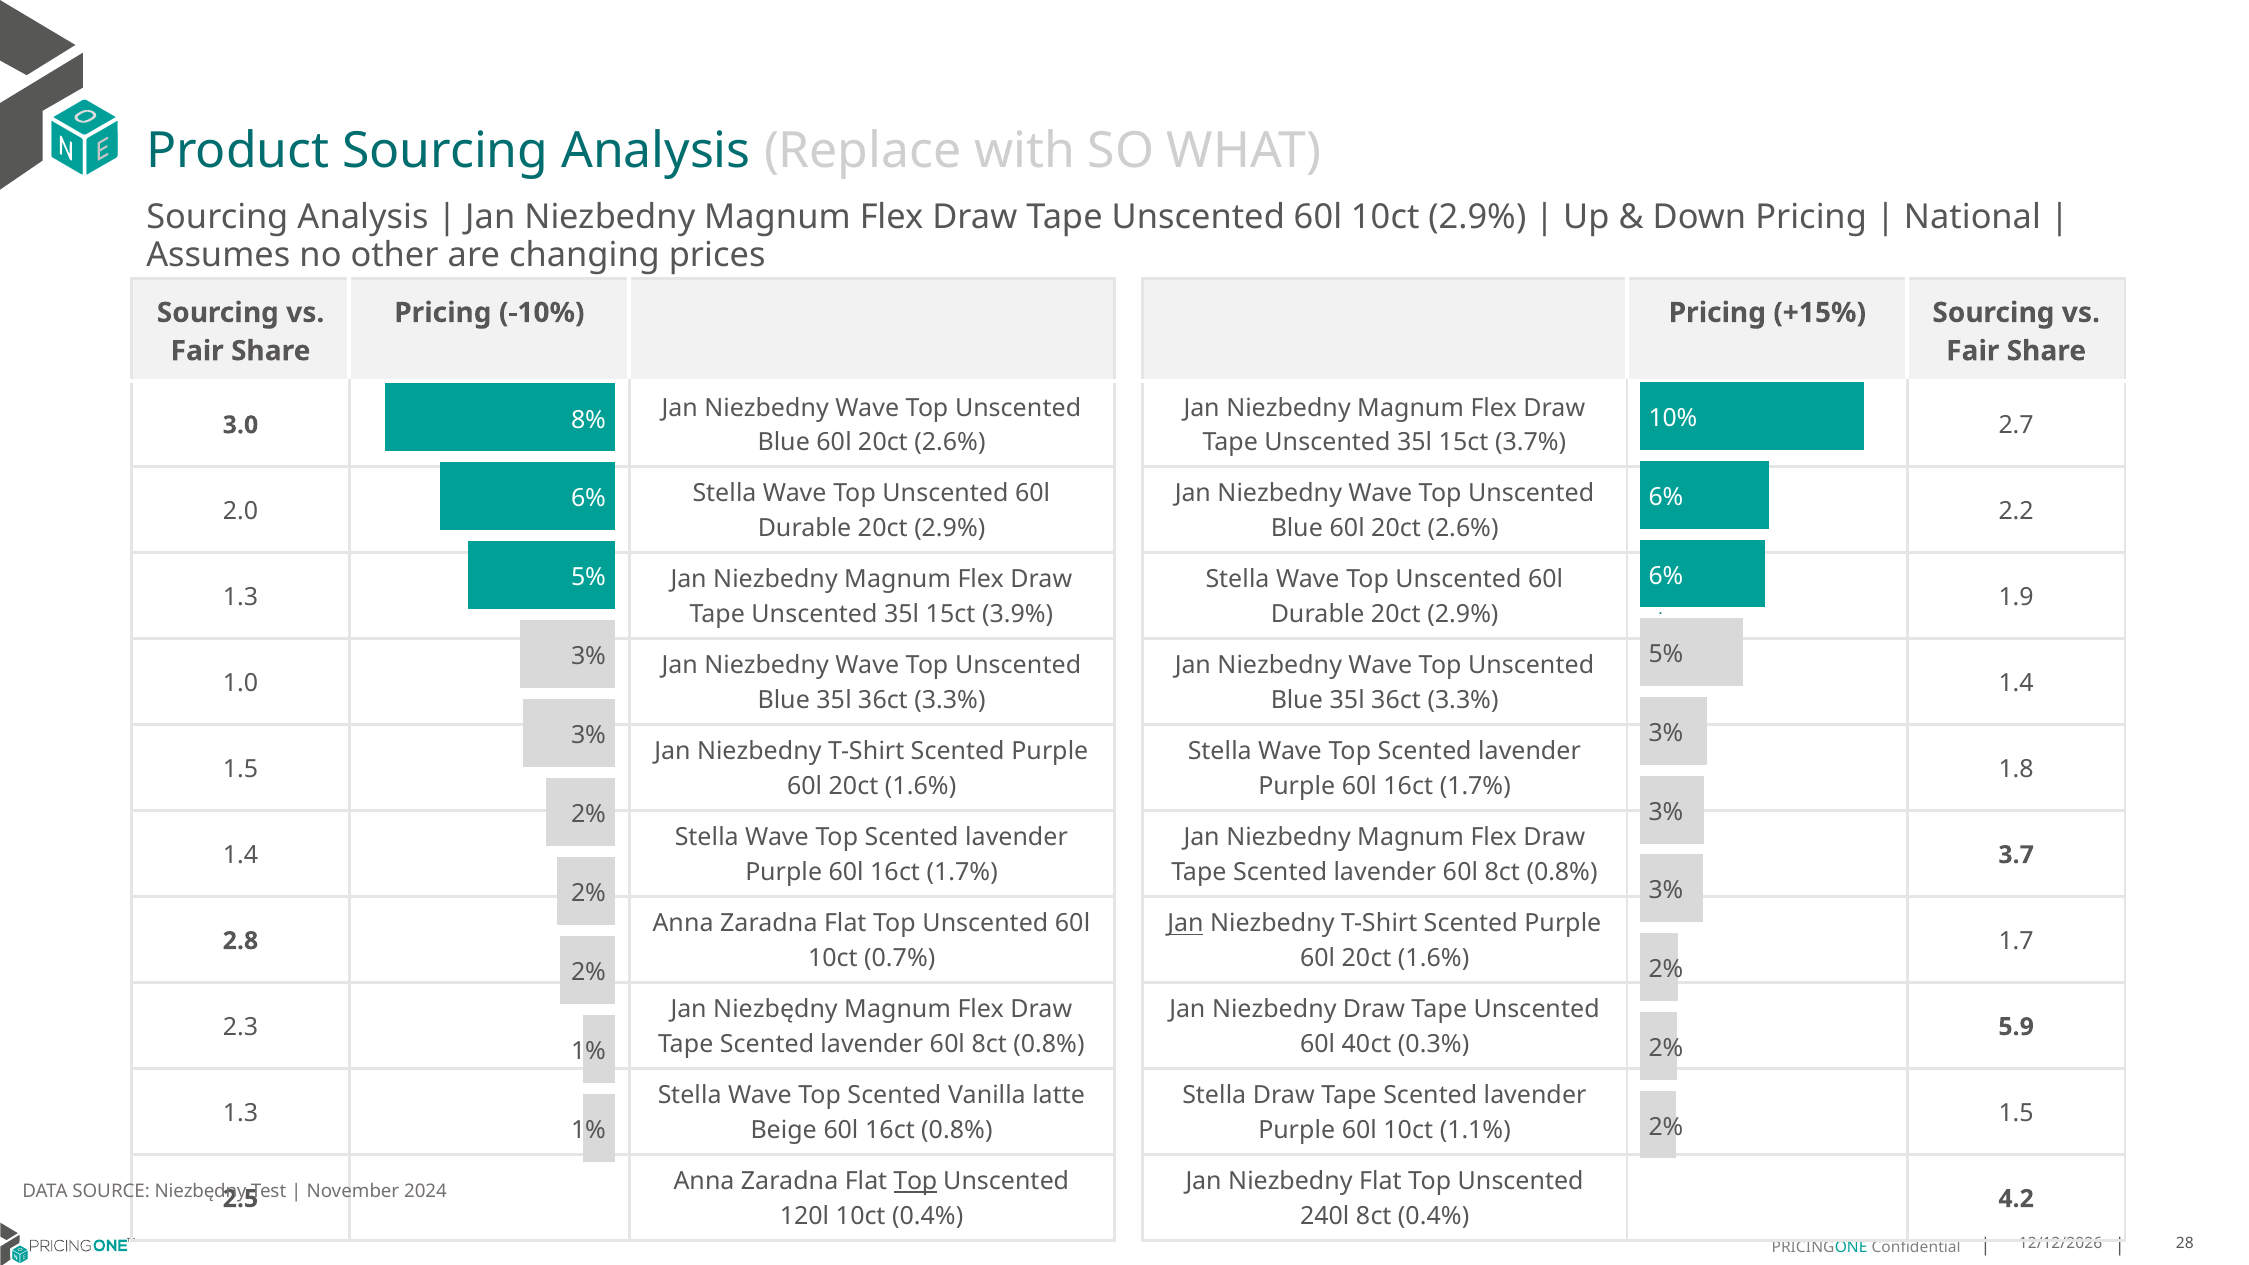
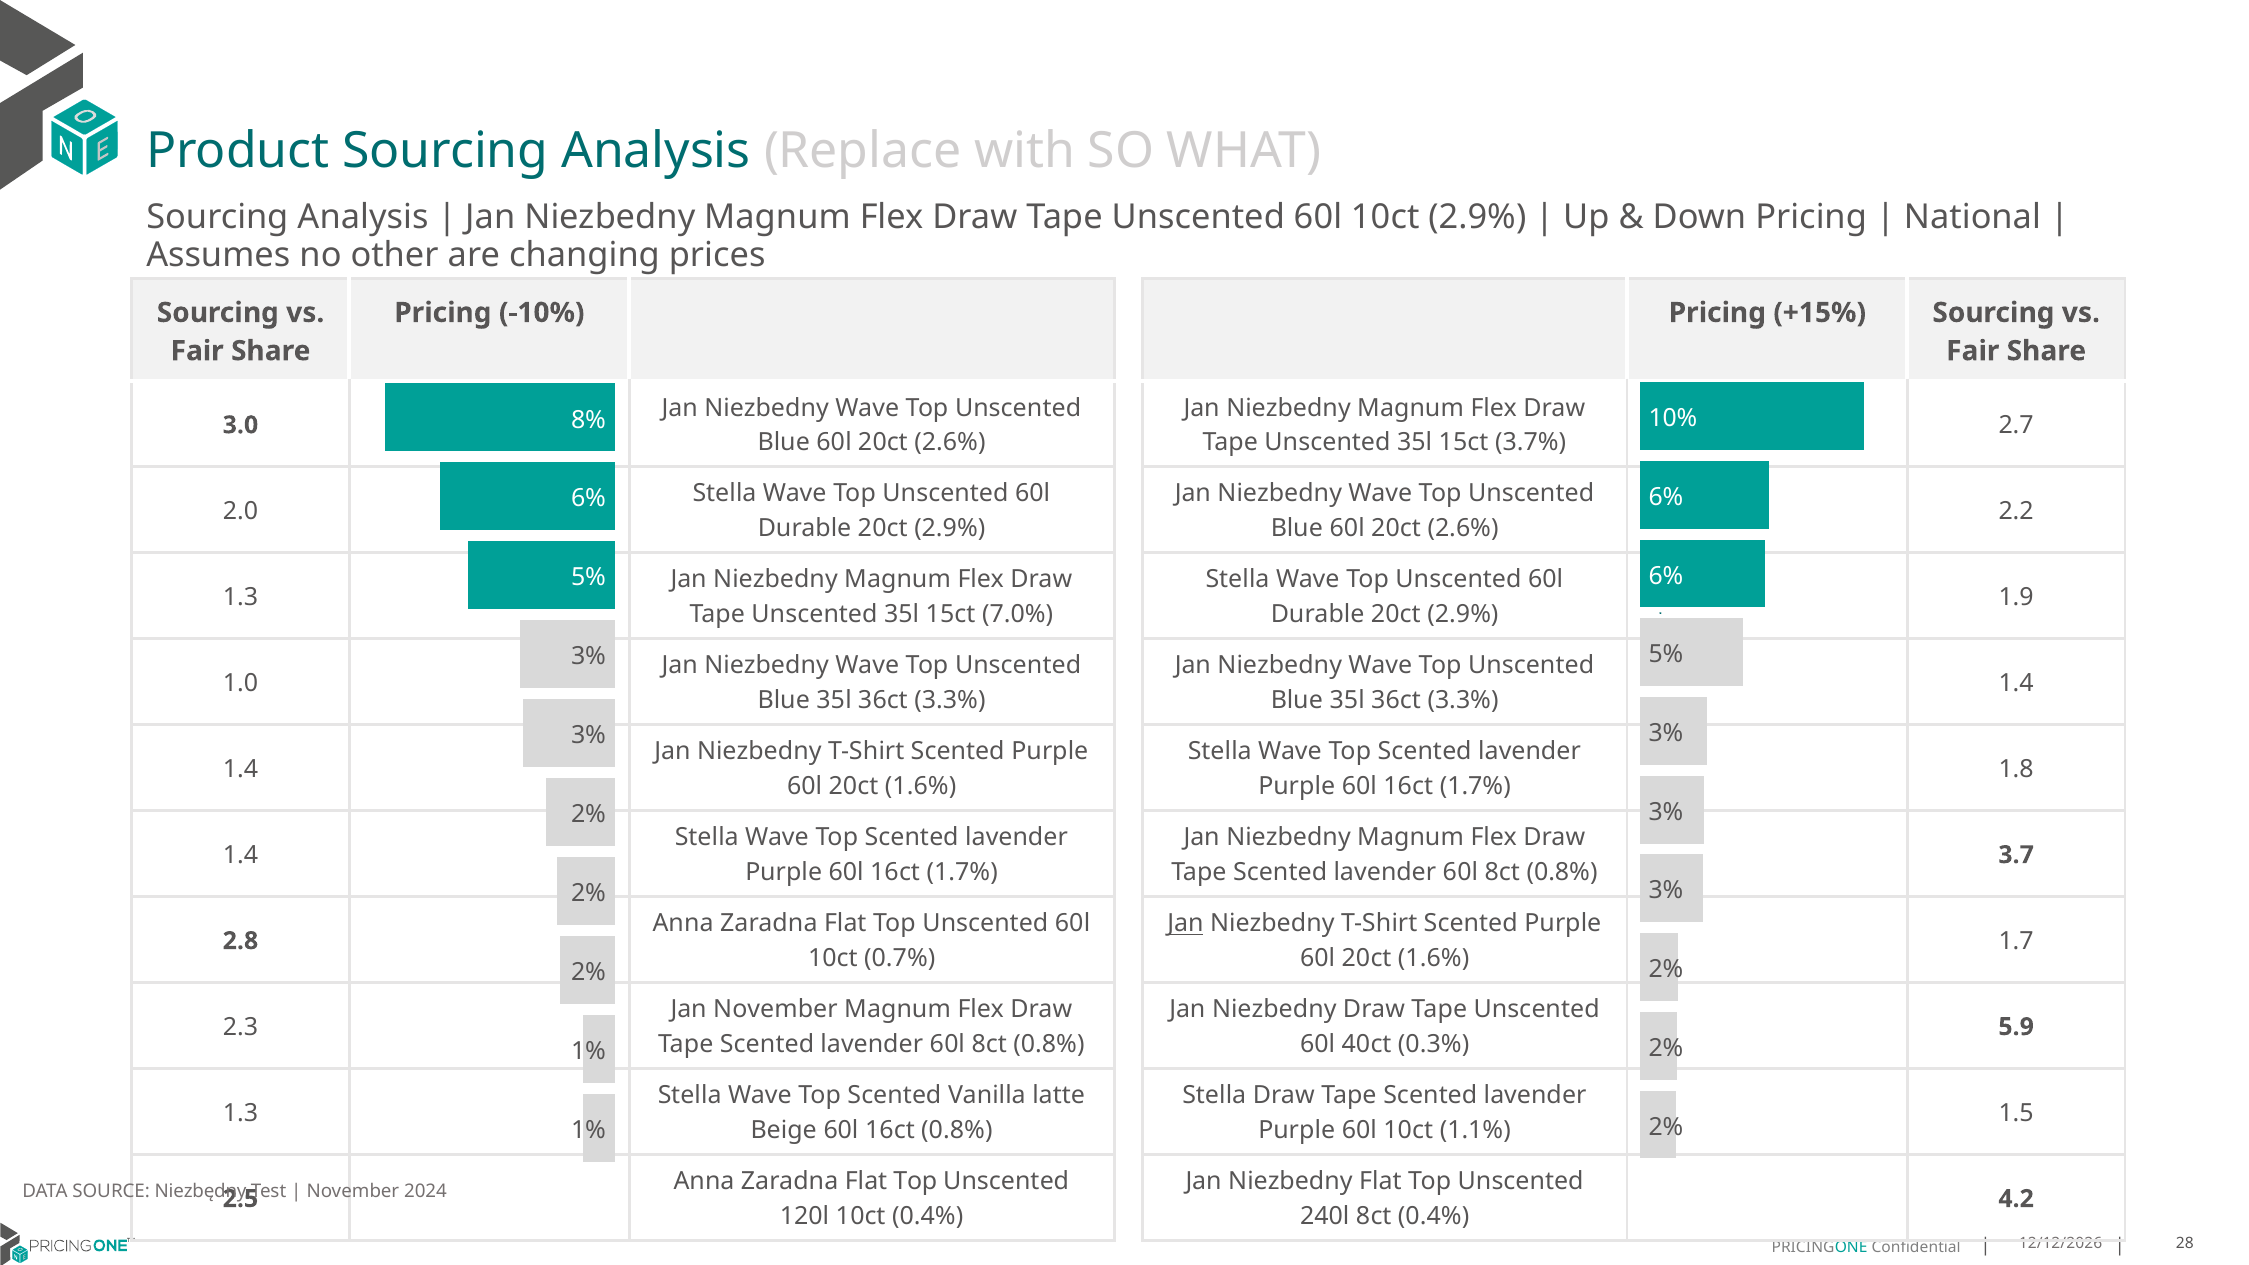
3.9%: 3.9% -> 7.0% (1018, 614)
1.5: 1.5 -> 1.4 (240, 769)
Jan Niezbędny: Niezbędny -> November (775, 1010)
Top underline: present -> none (915, 1182)
